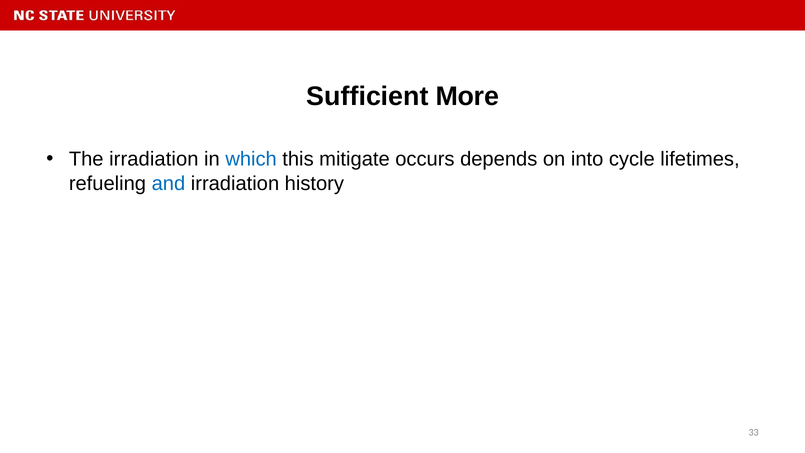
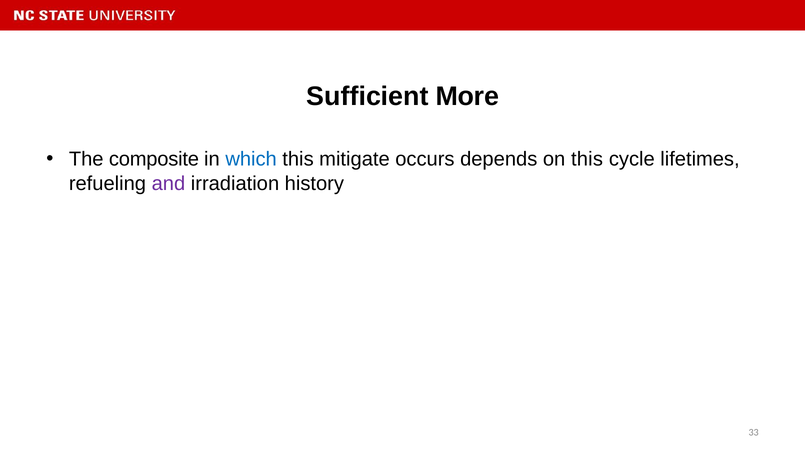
The irradiation: irradiation -> composite (154, 159)
on into: into -> this (587, 159)
and colour: blue -> purple (168, 183)
